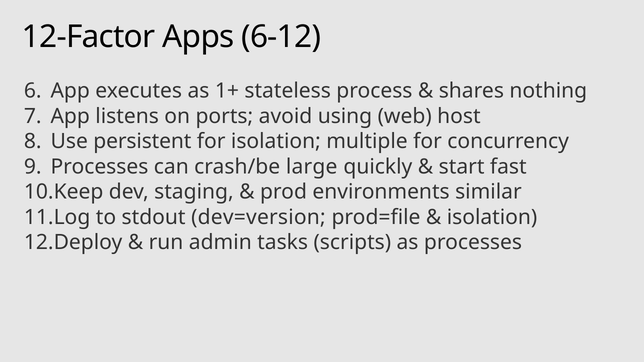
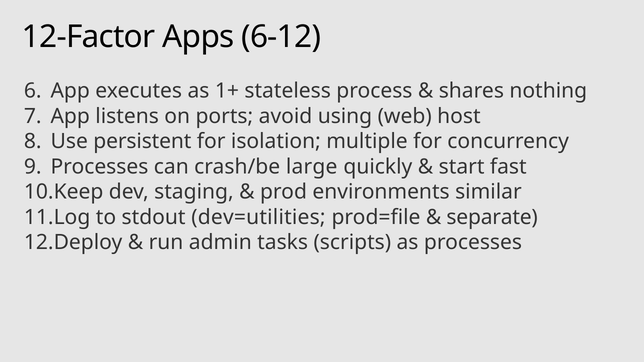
dev=version: dev=version -> dev=utilities (258, 217)
isolation: isolation -> separate (492, 217)
